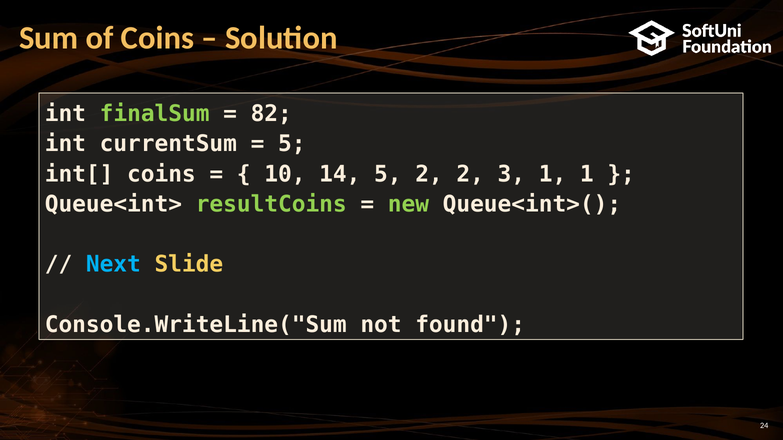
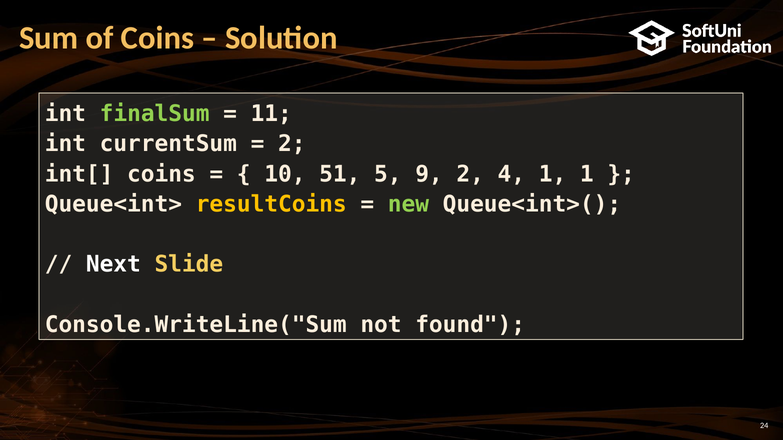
82: 82 -> 11 (271, 114)
5: 5 -> 2 (292, 144)
14: 14 -> 51 (340, 174)
5 2: 2 -> 9 (429, 174)
3: 3 -> 4 (511, 174)
resultCoins colour: light green -> yellow (271, 204)
Next colour: light blue -> white (113, 265)
